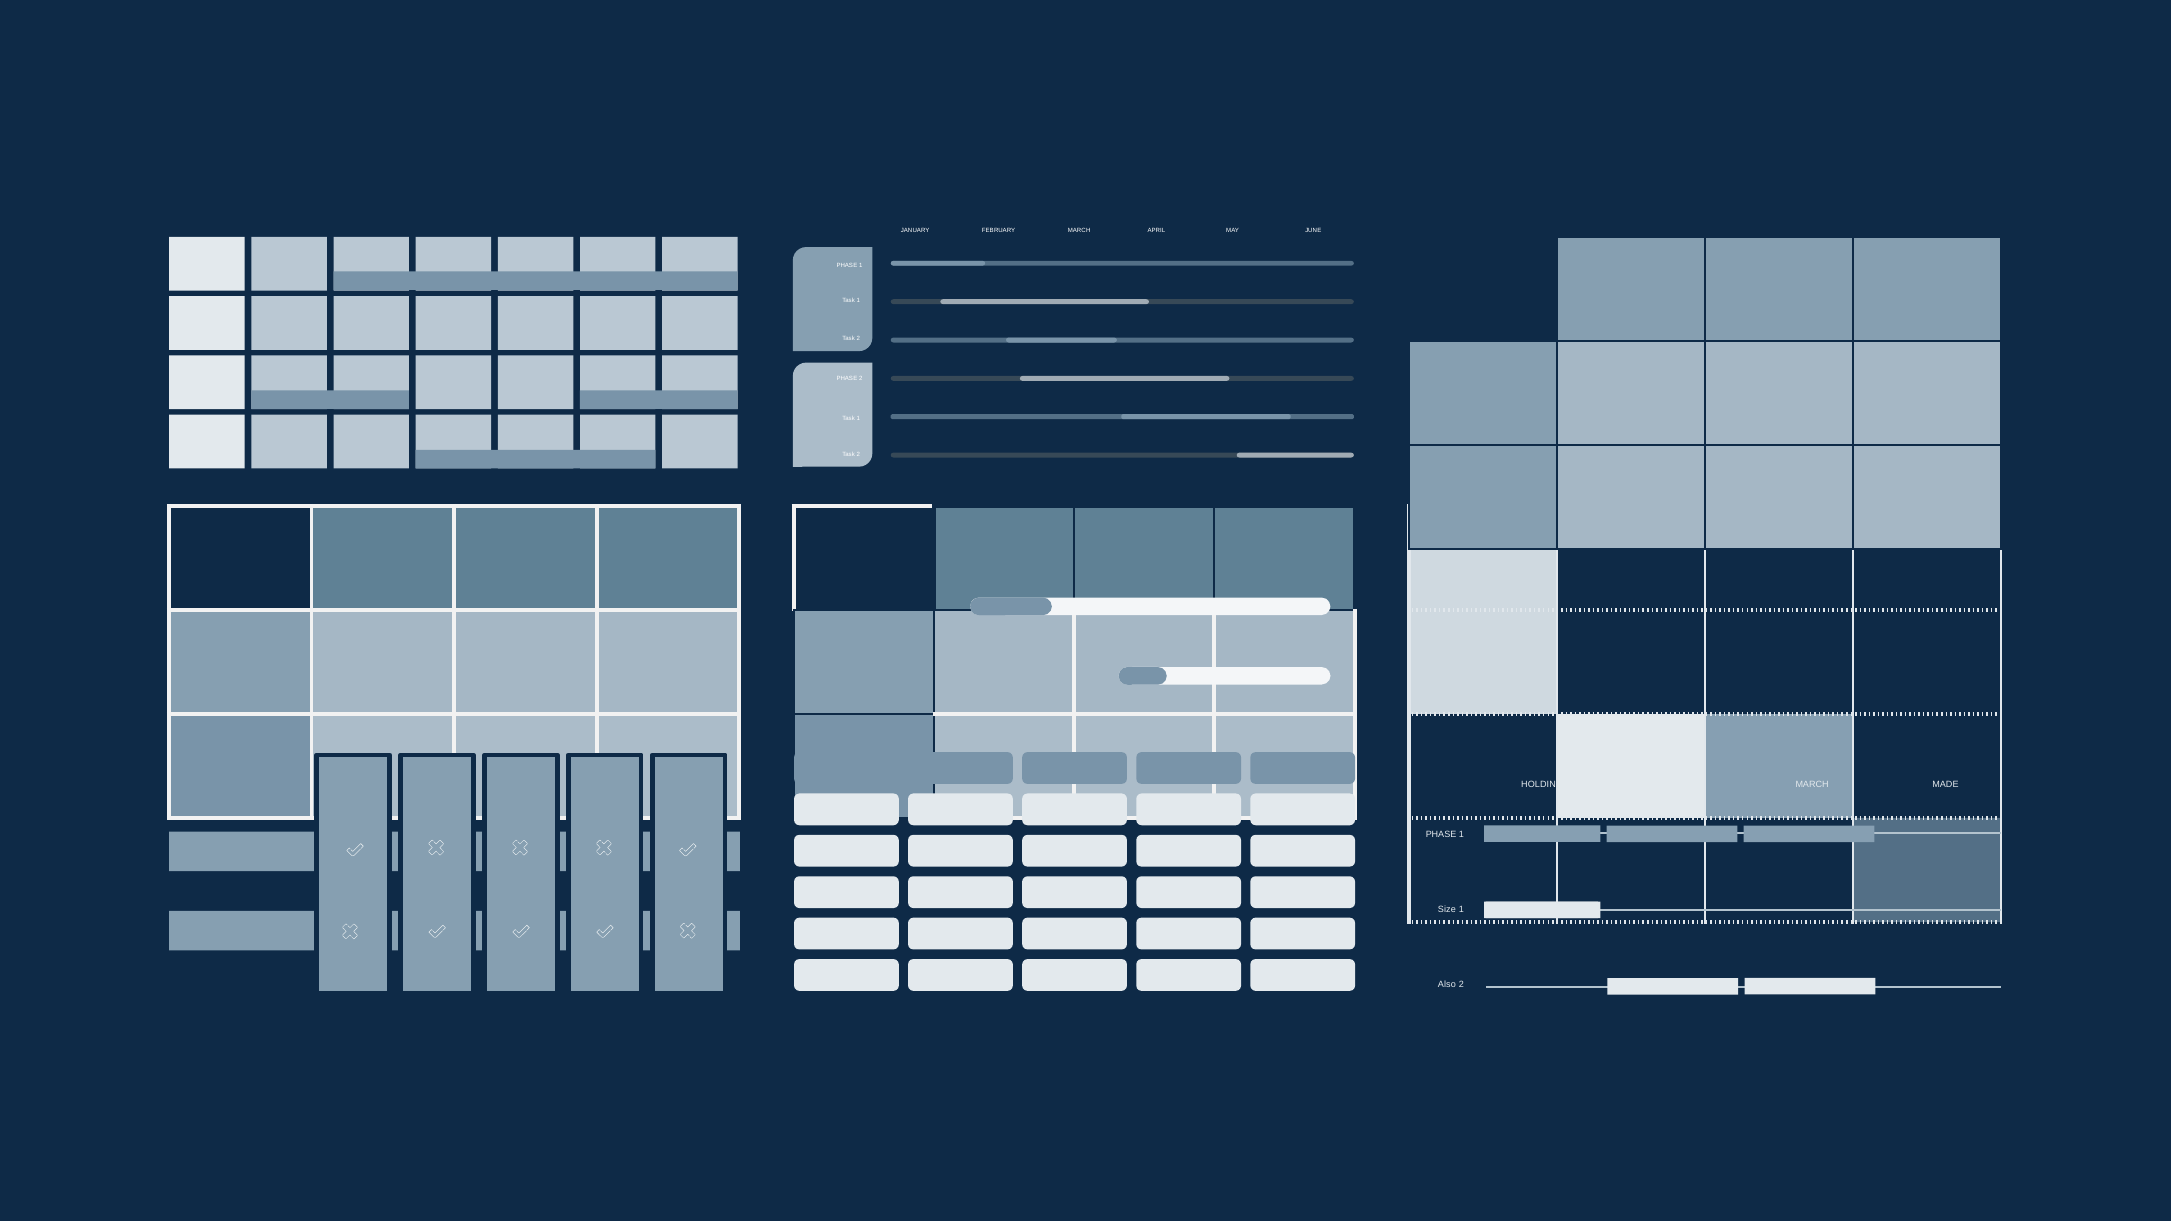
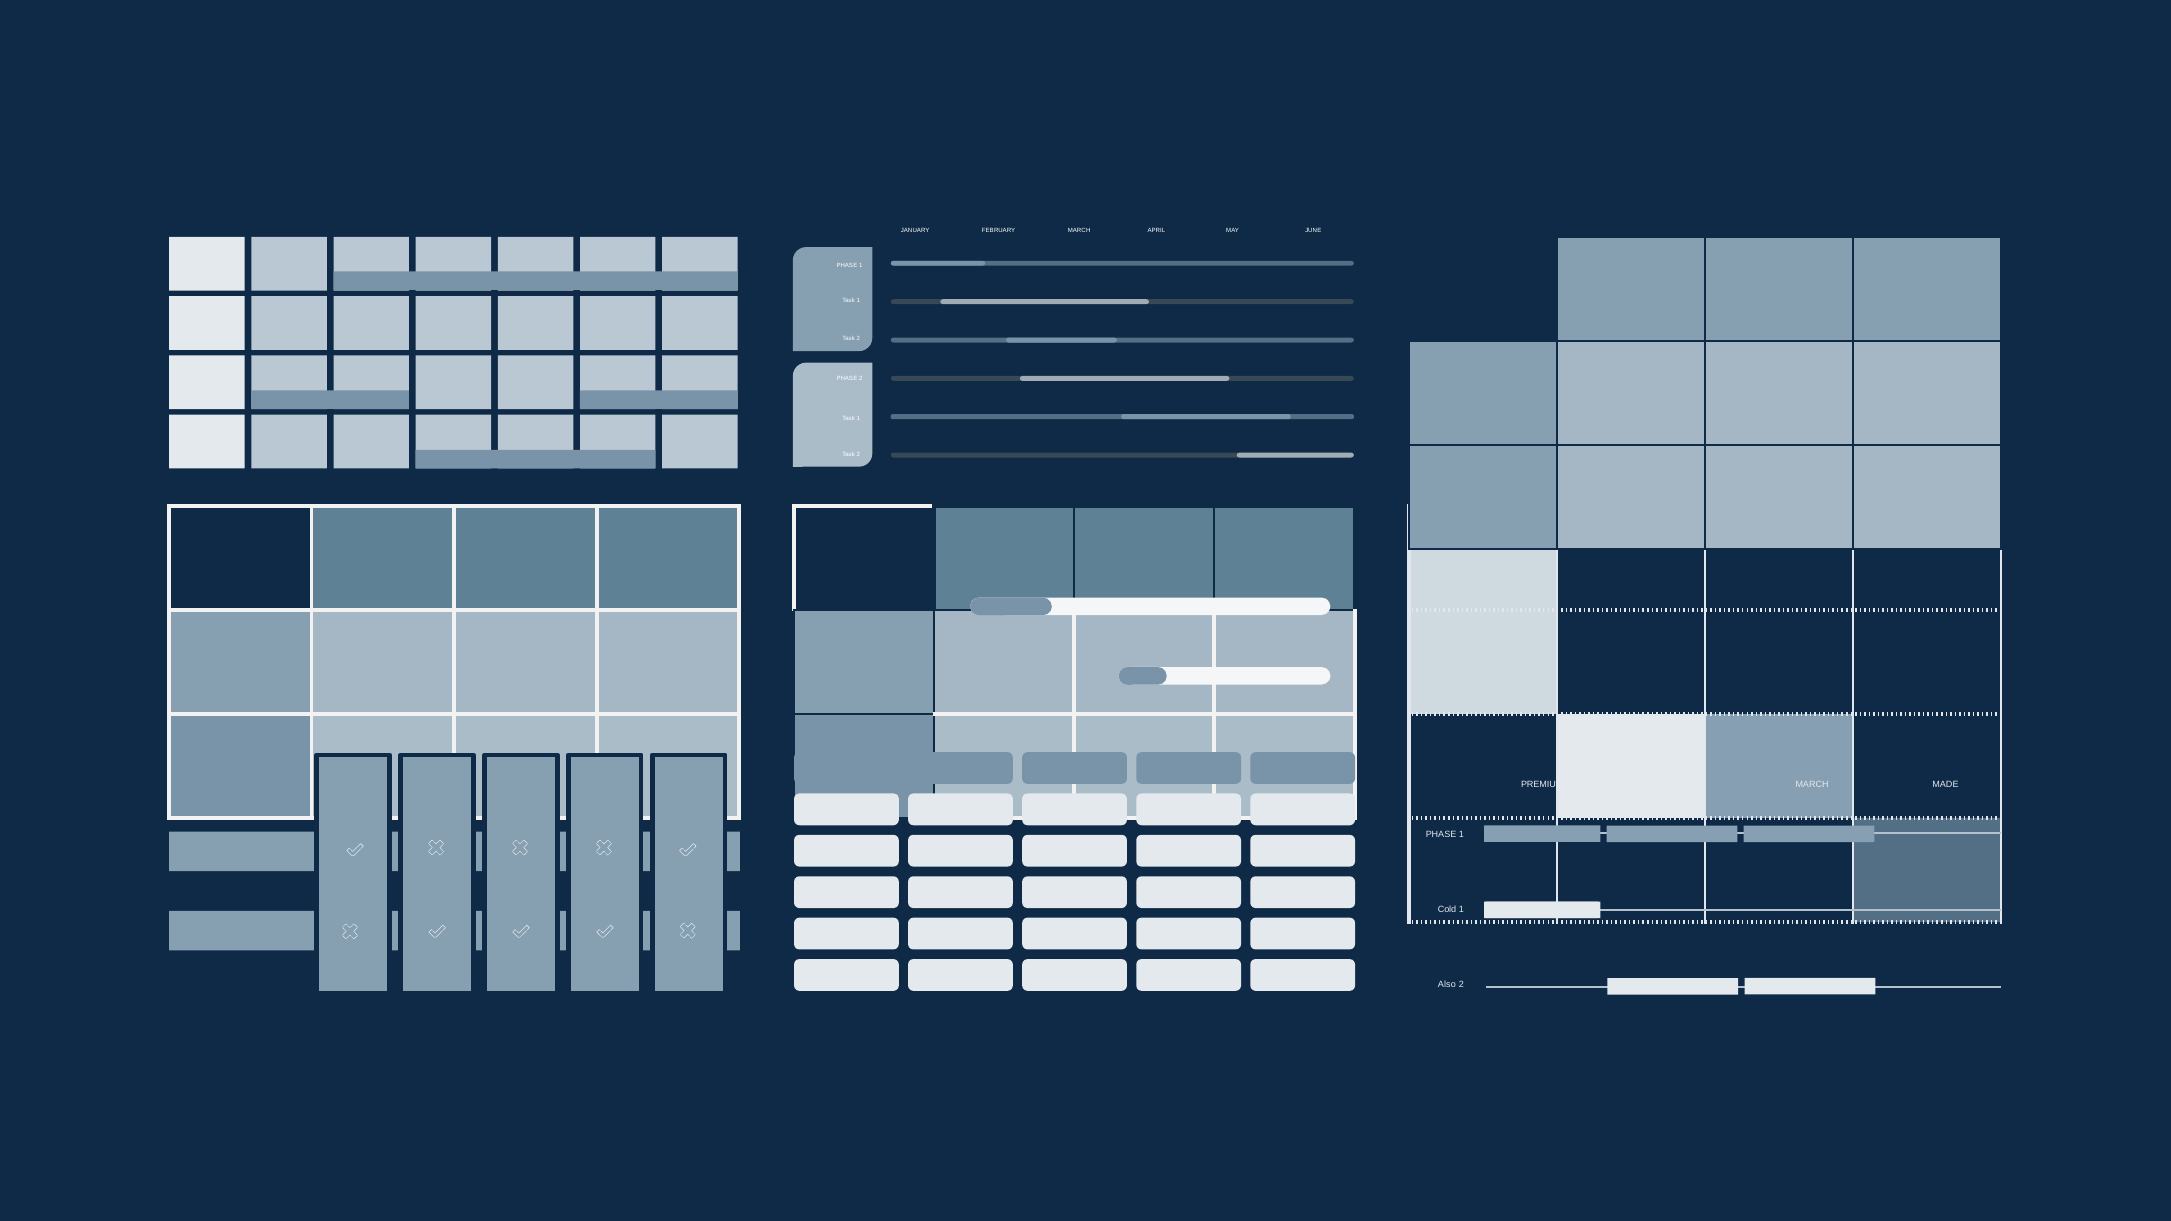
HOLDING: HOLDING -> PREMIUM (1542, 784)
Size: Size -> Cold (1447, 909)
